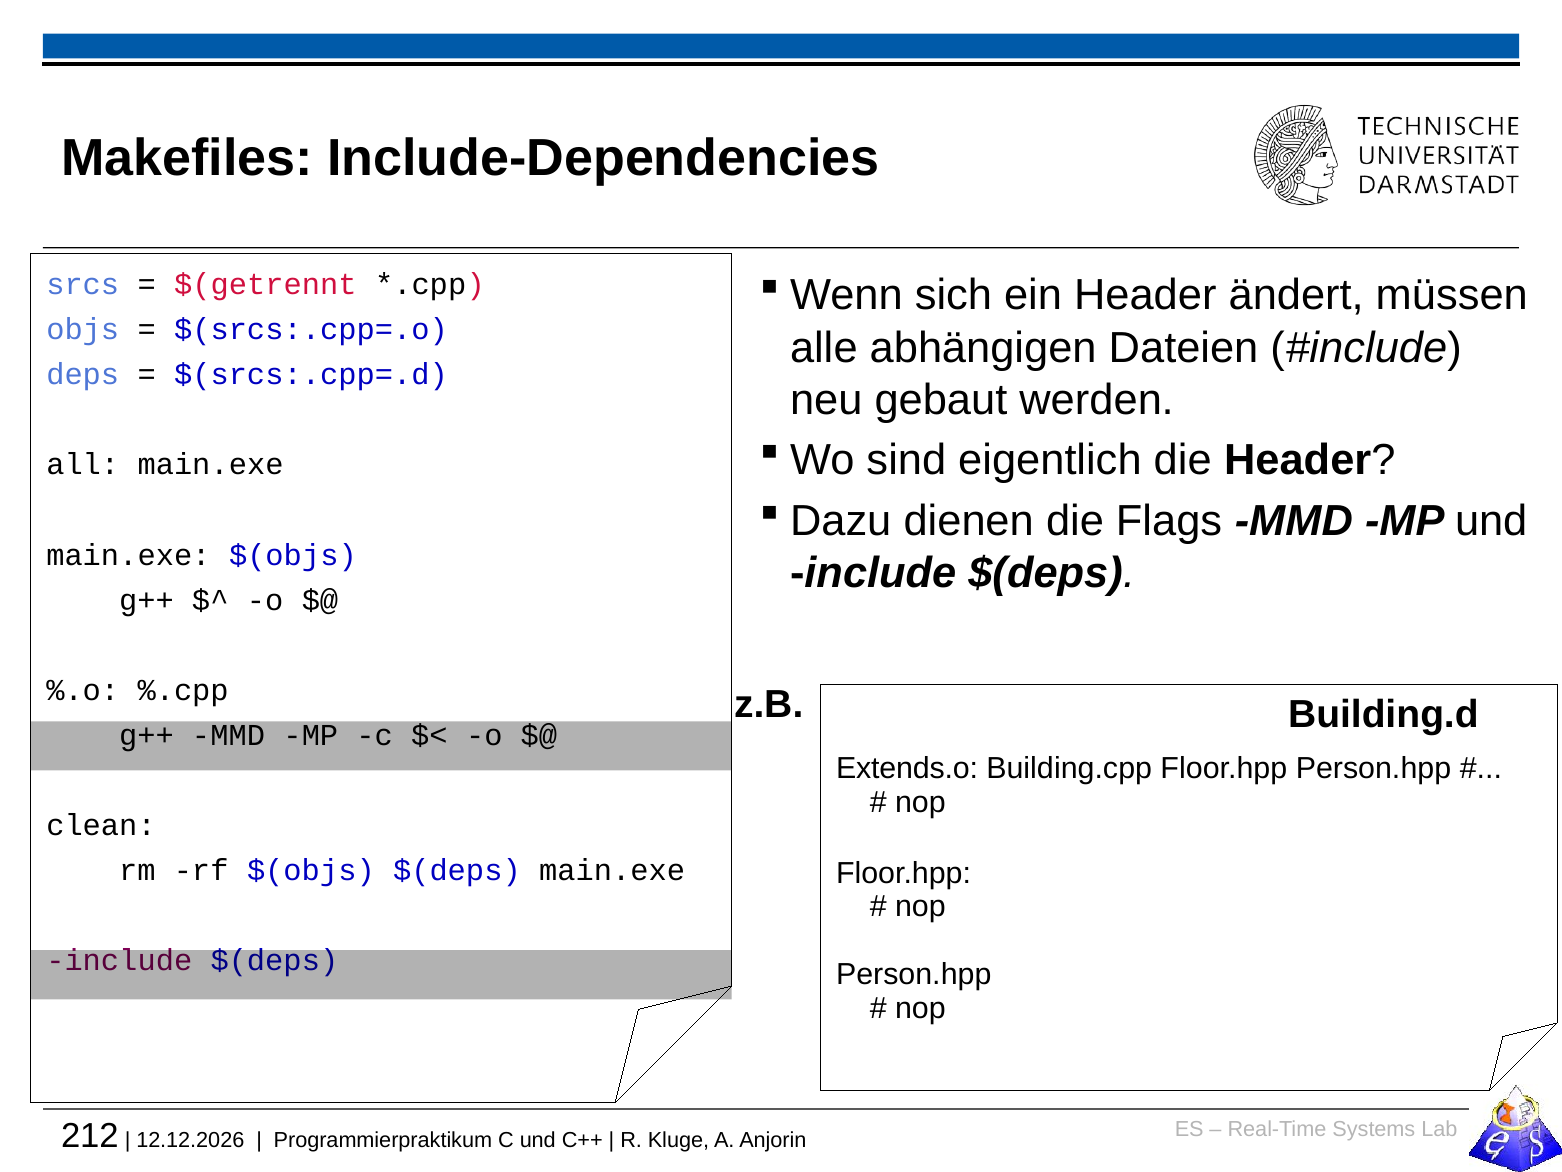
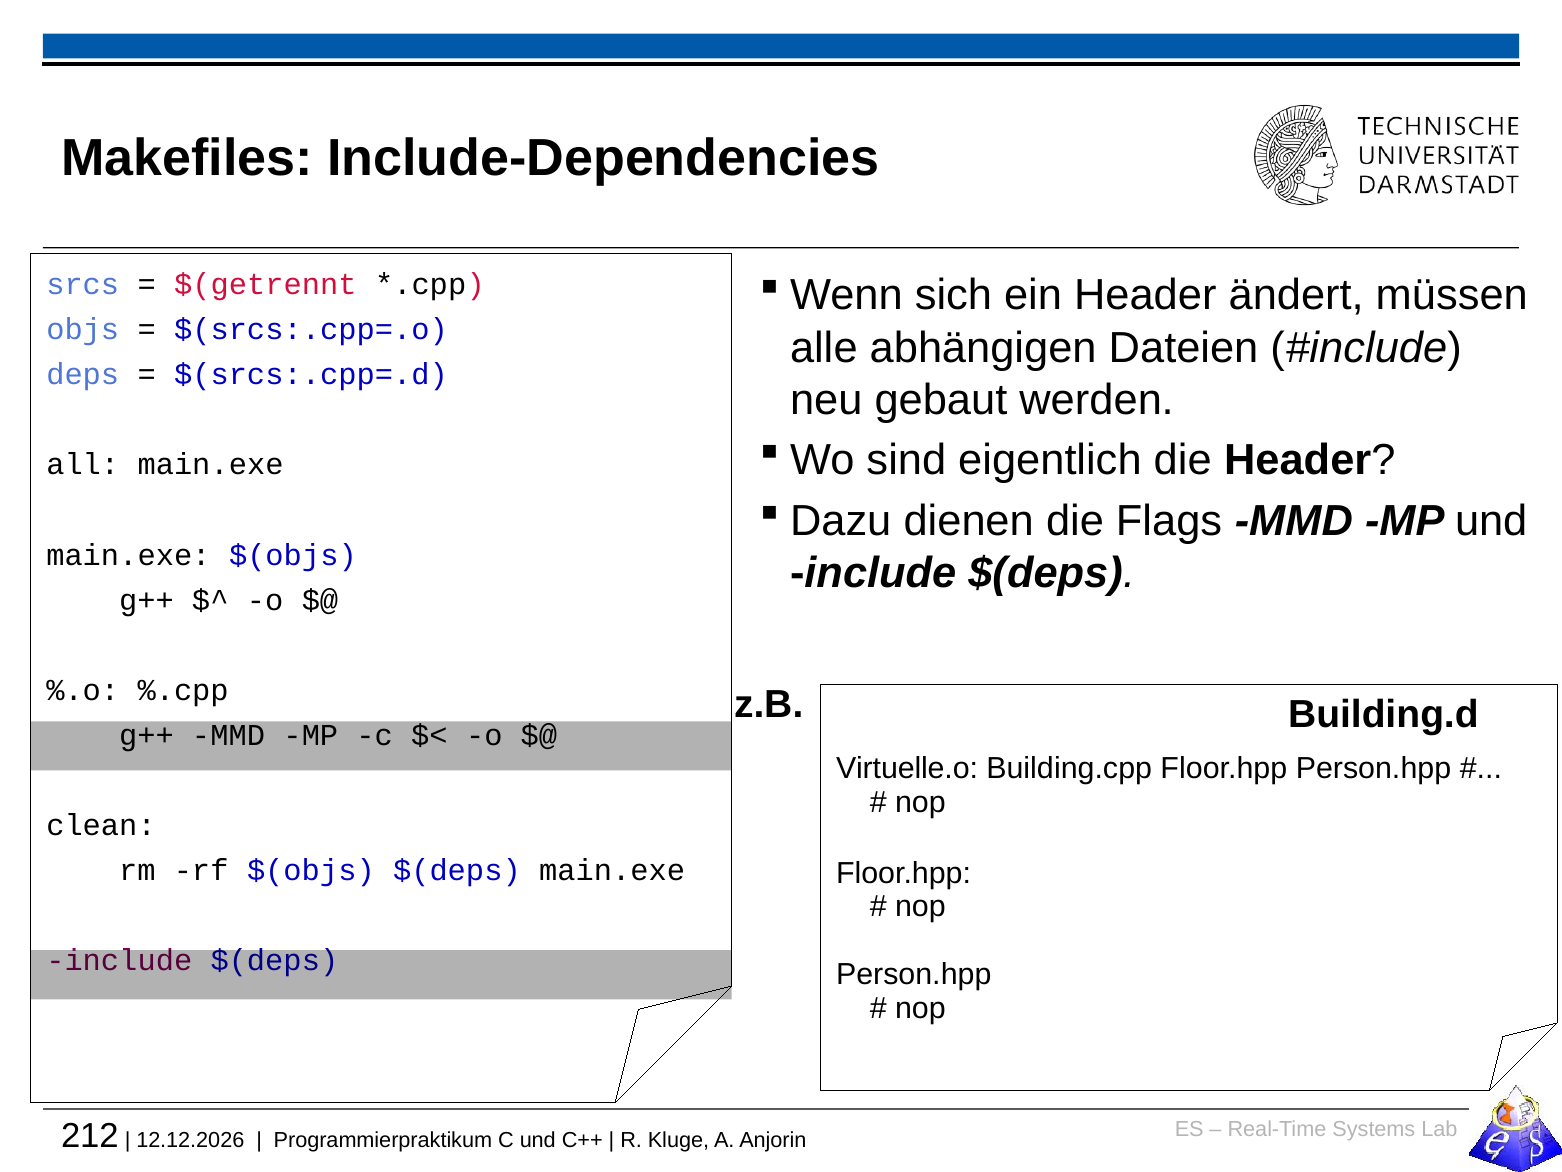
Extends.o: Extends.o -> Virtuelle.o (907, 768)
